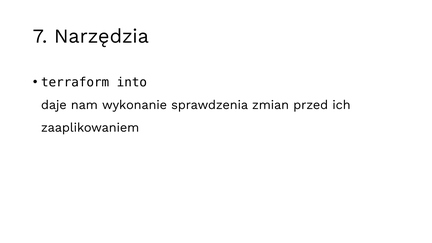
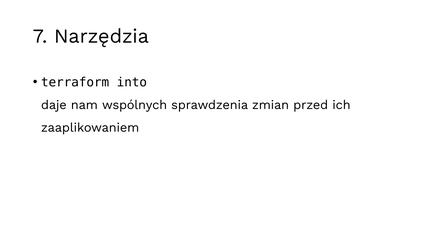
wykonanie: wykonanie -> wspólnych (135, 105)
